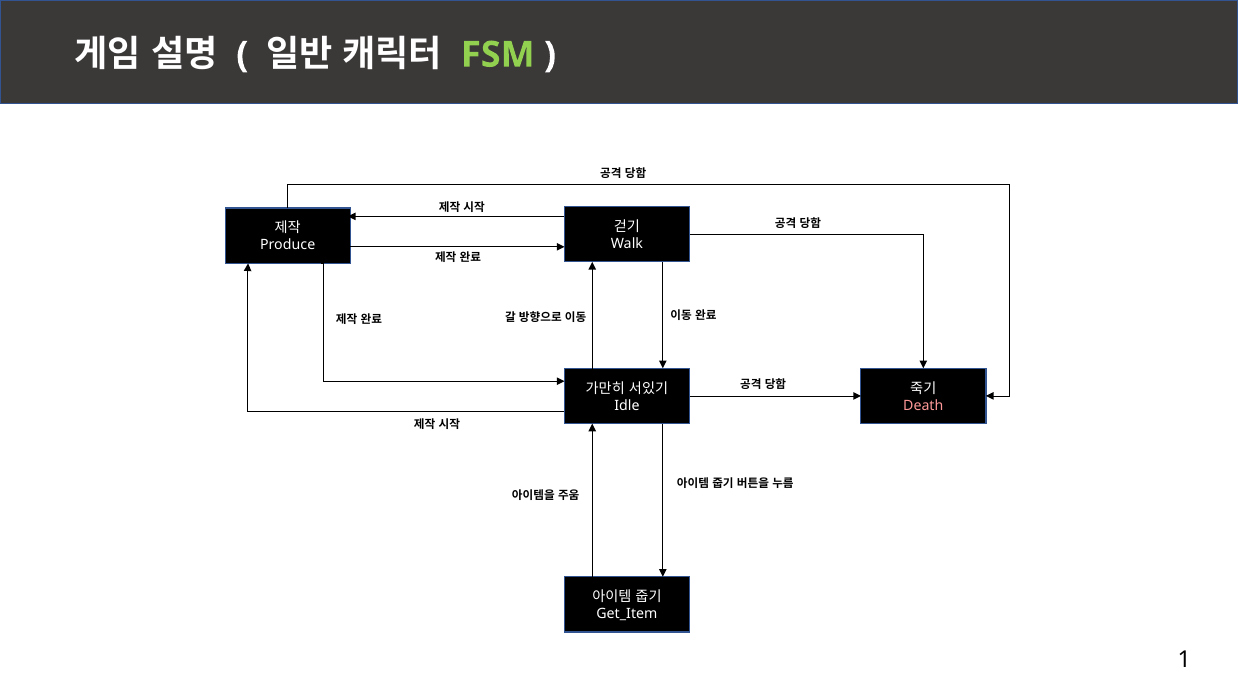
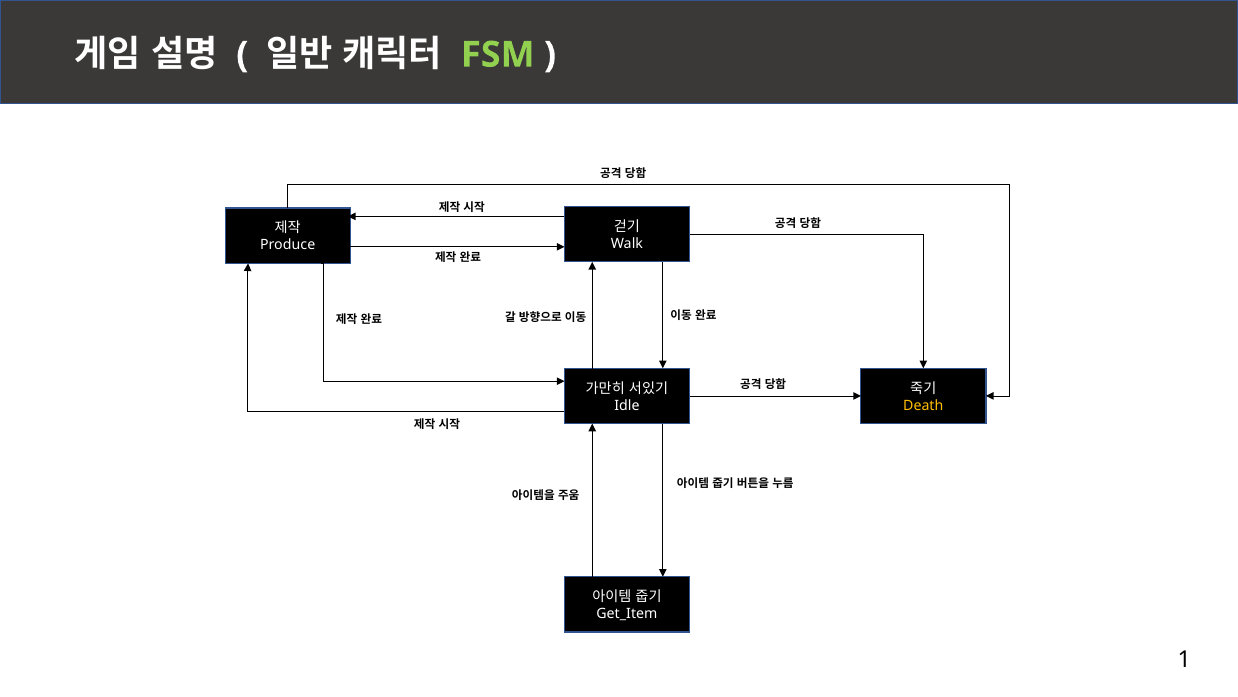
Death colour: pink -> yellow (923, 405)
